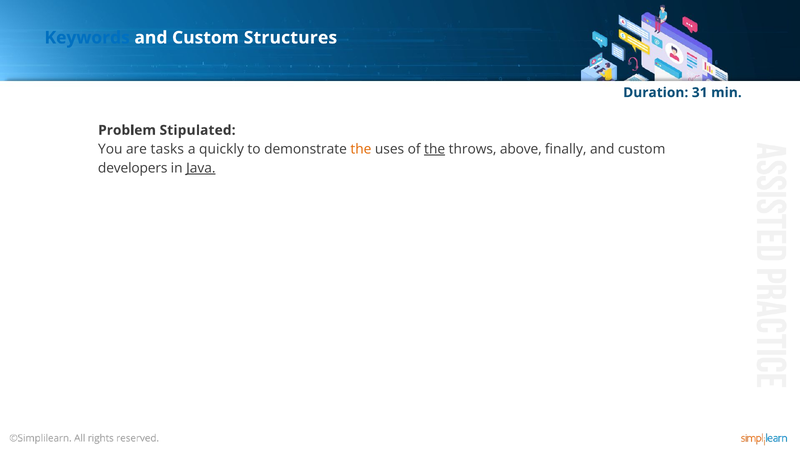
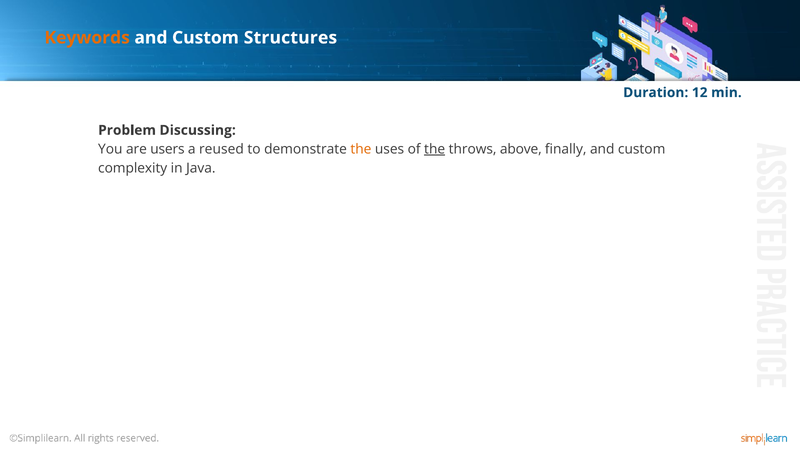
Keywords colour: blue -> orange (87, 38)
31: 31 -> 12 (700, 93)
Stipulated: Stipulated -> Discussing (198, 130)
tasks: tasks -> users (167, 149)
quickly: quickly -> reused (221, 149)
developers: developers -> complexity (133, 168)
Java underline: present -> none (201, 168)
